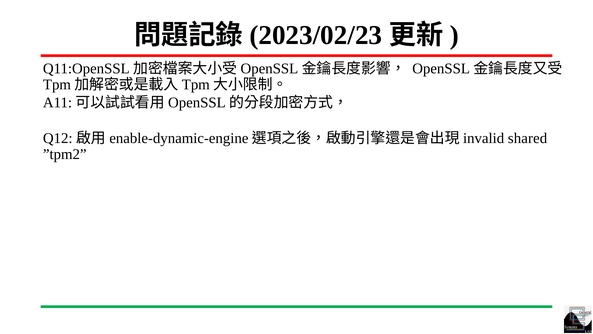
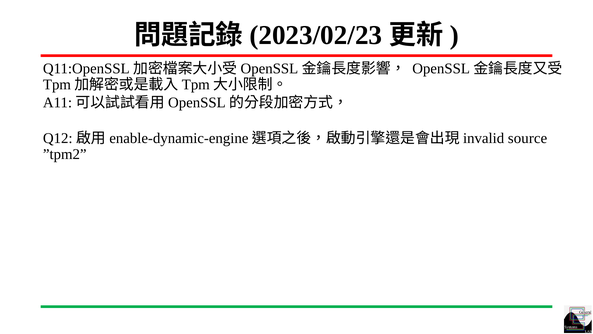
shared: shared -> source (528, 138)
